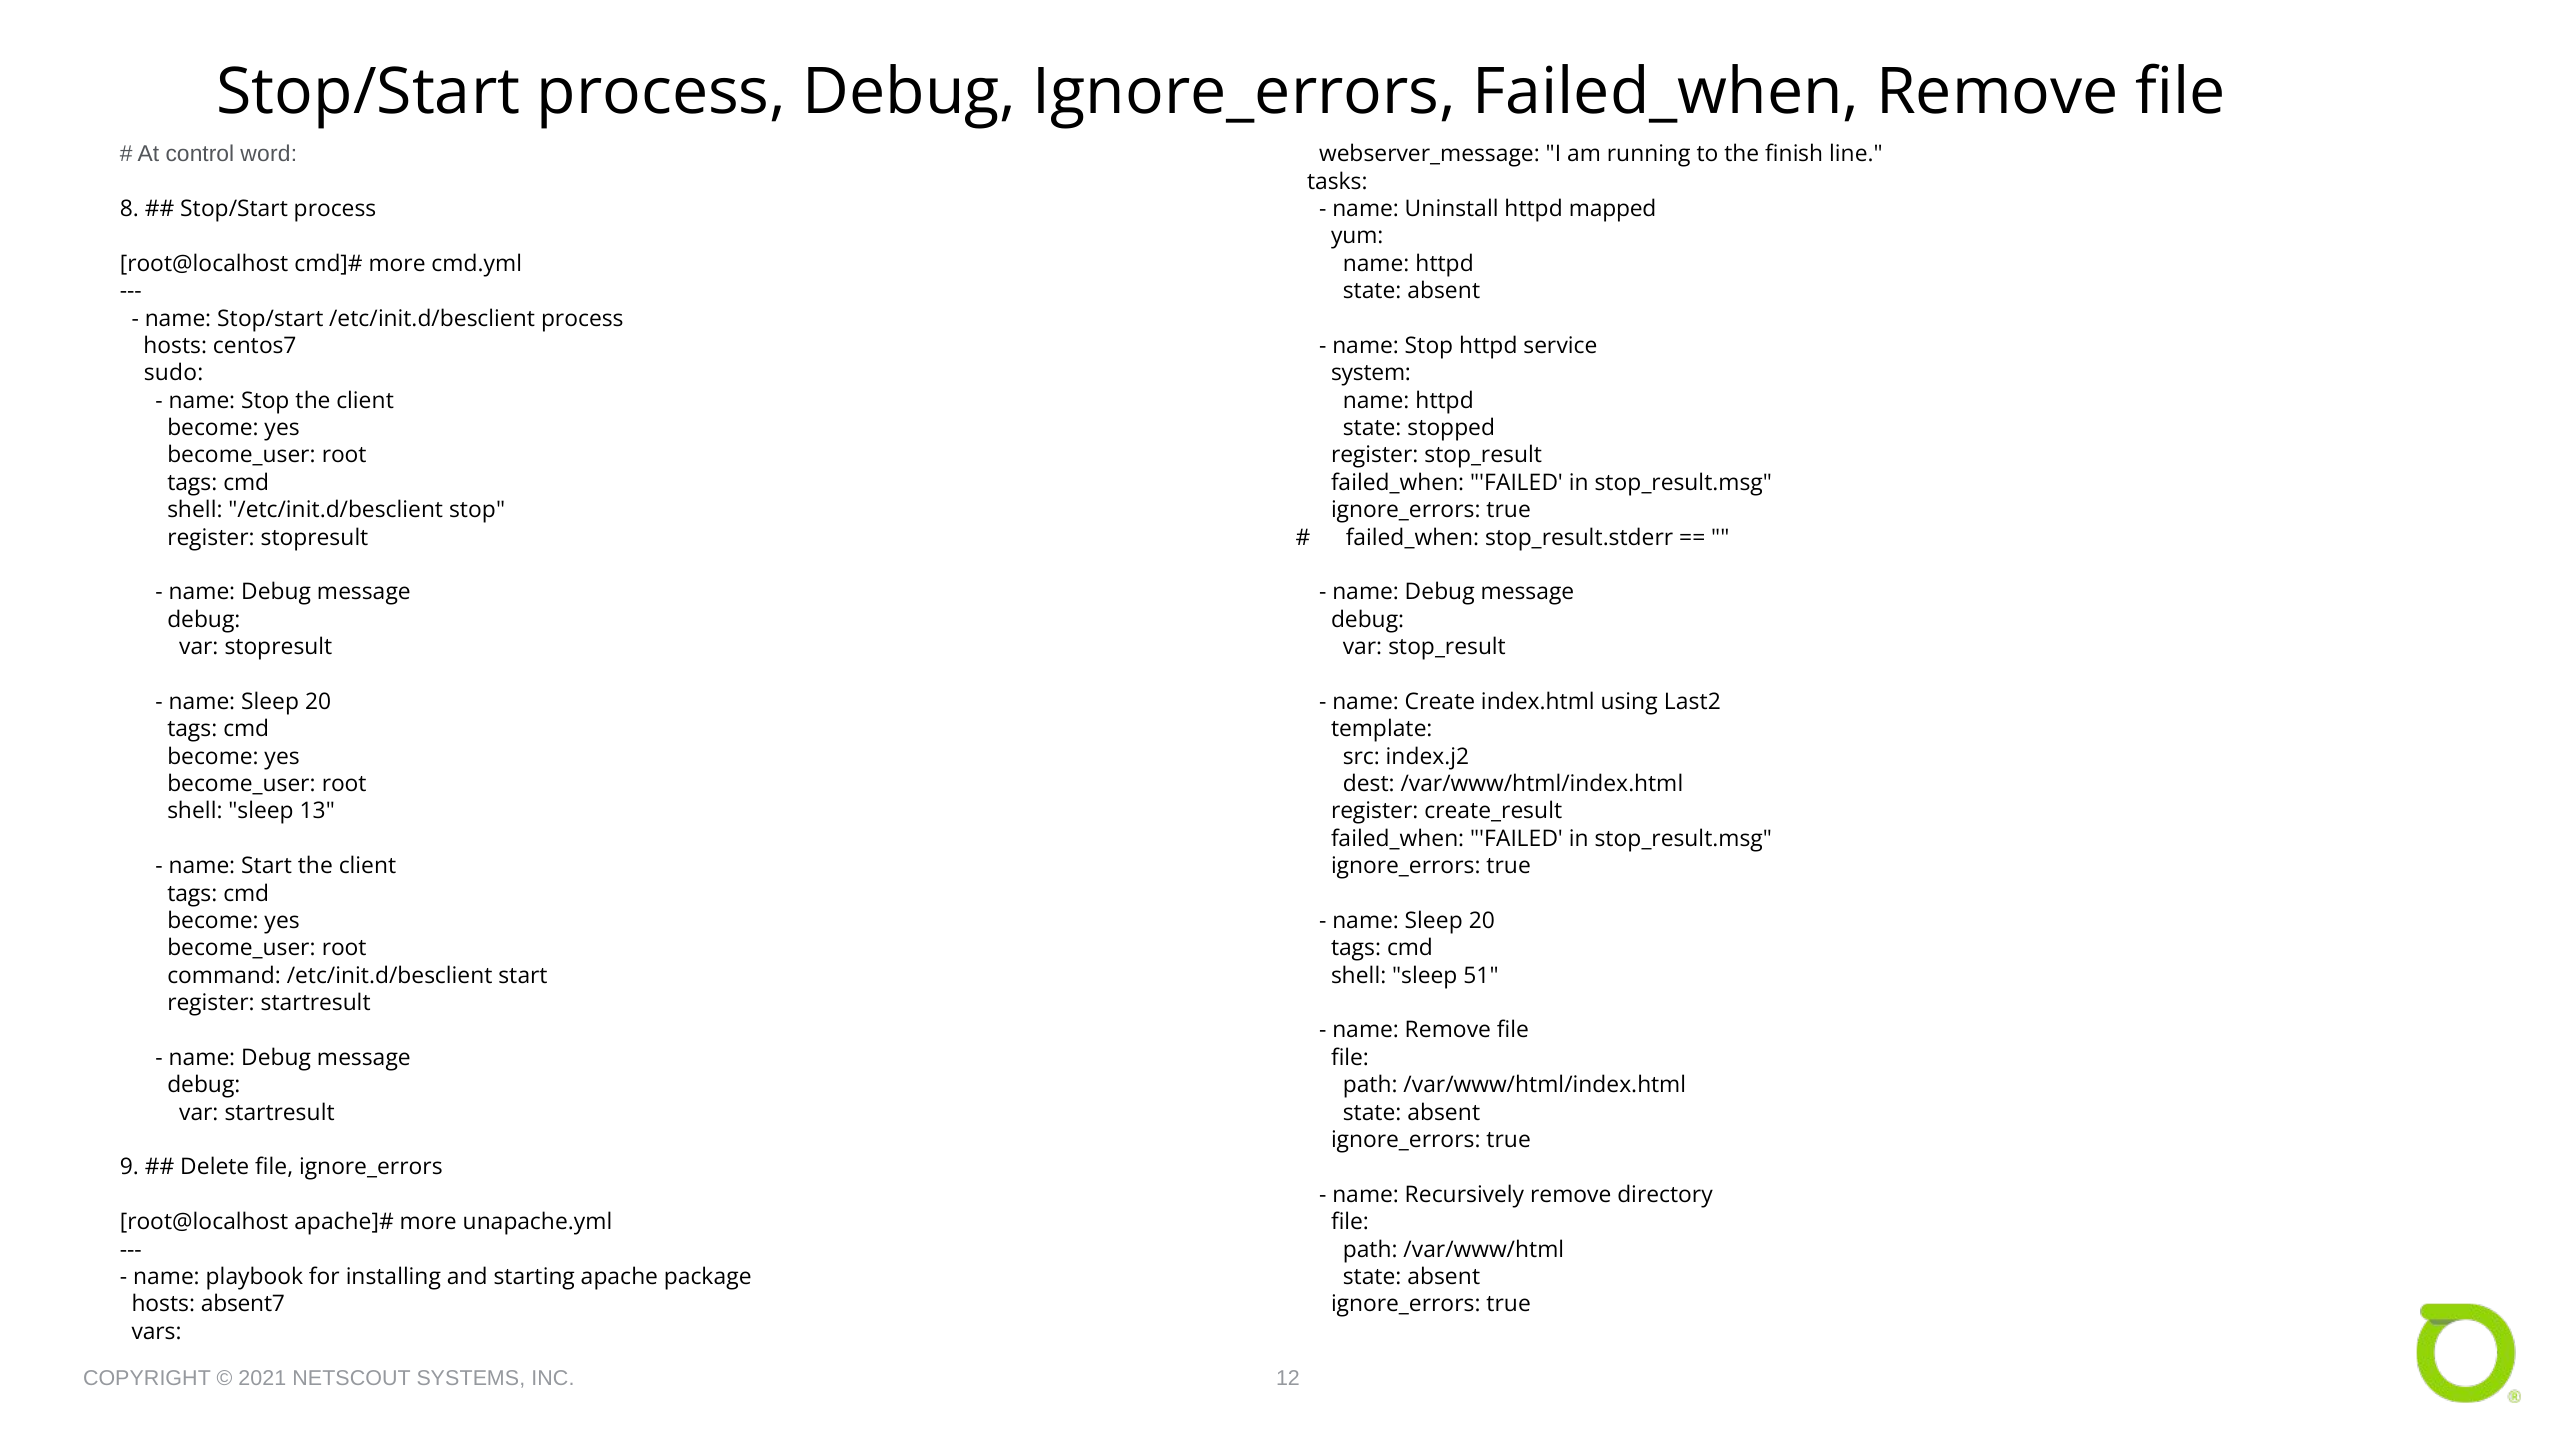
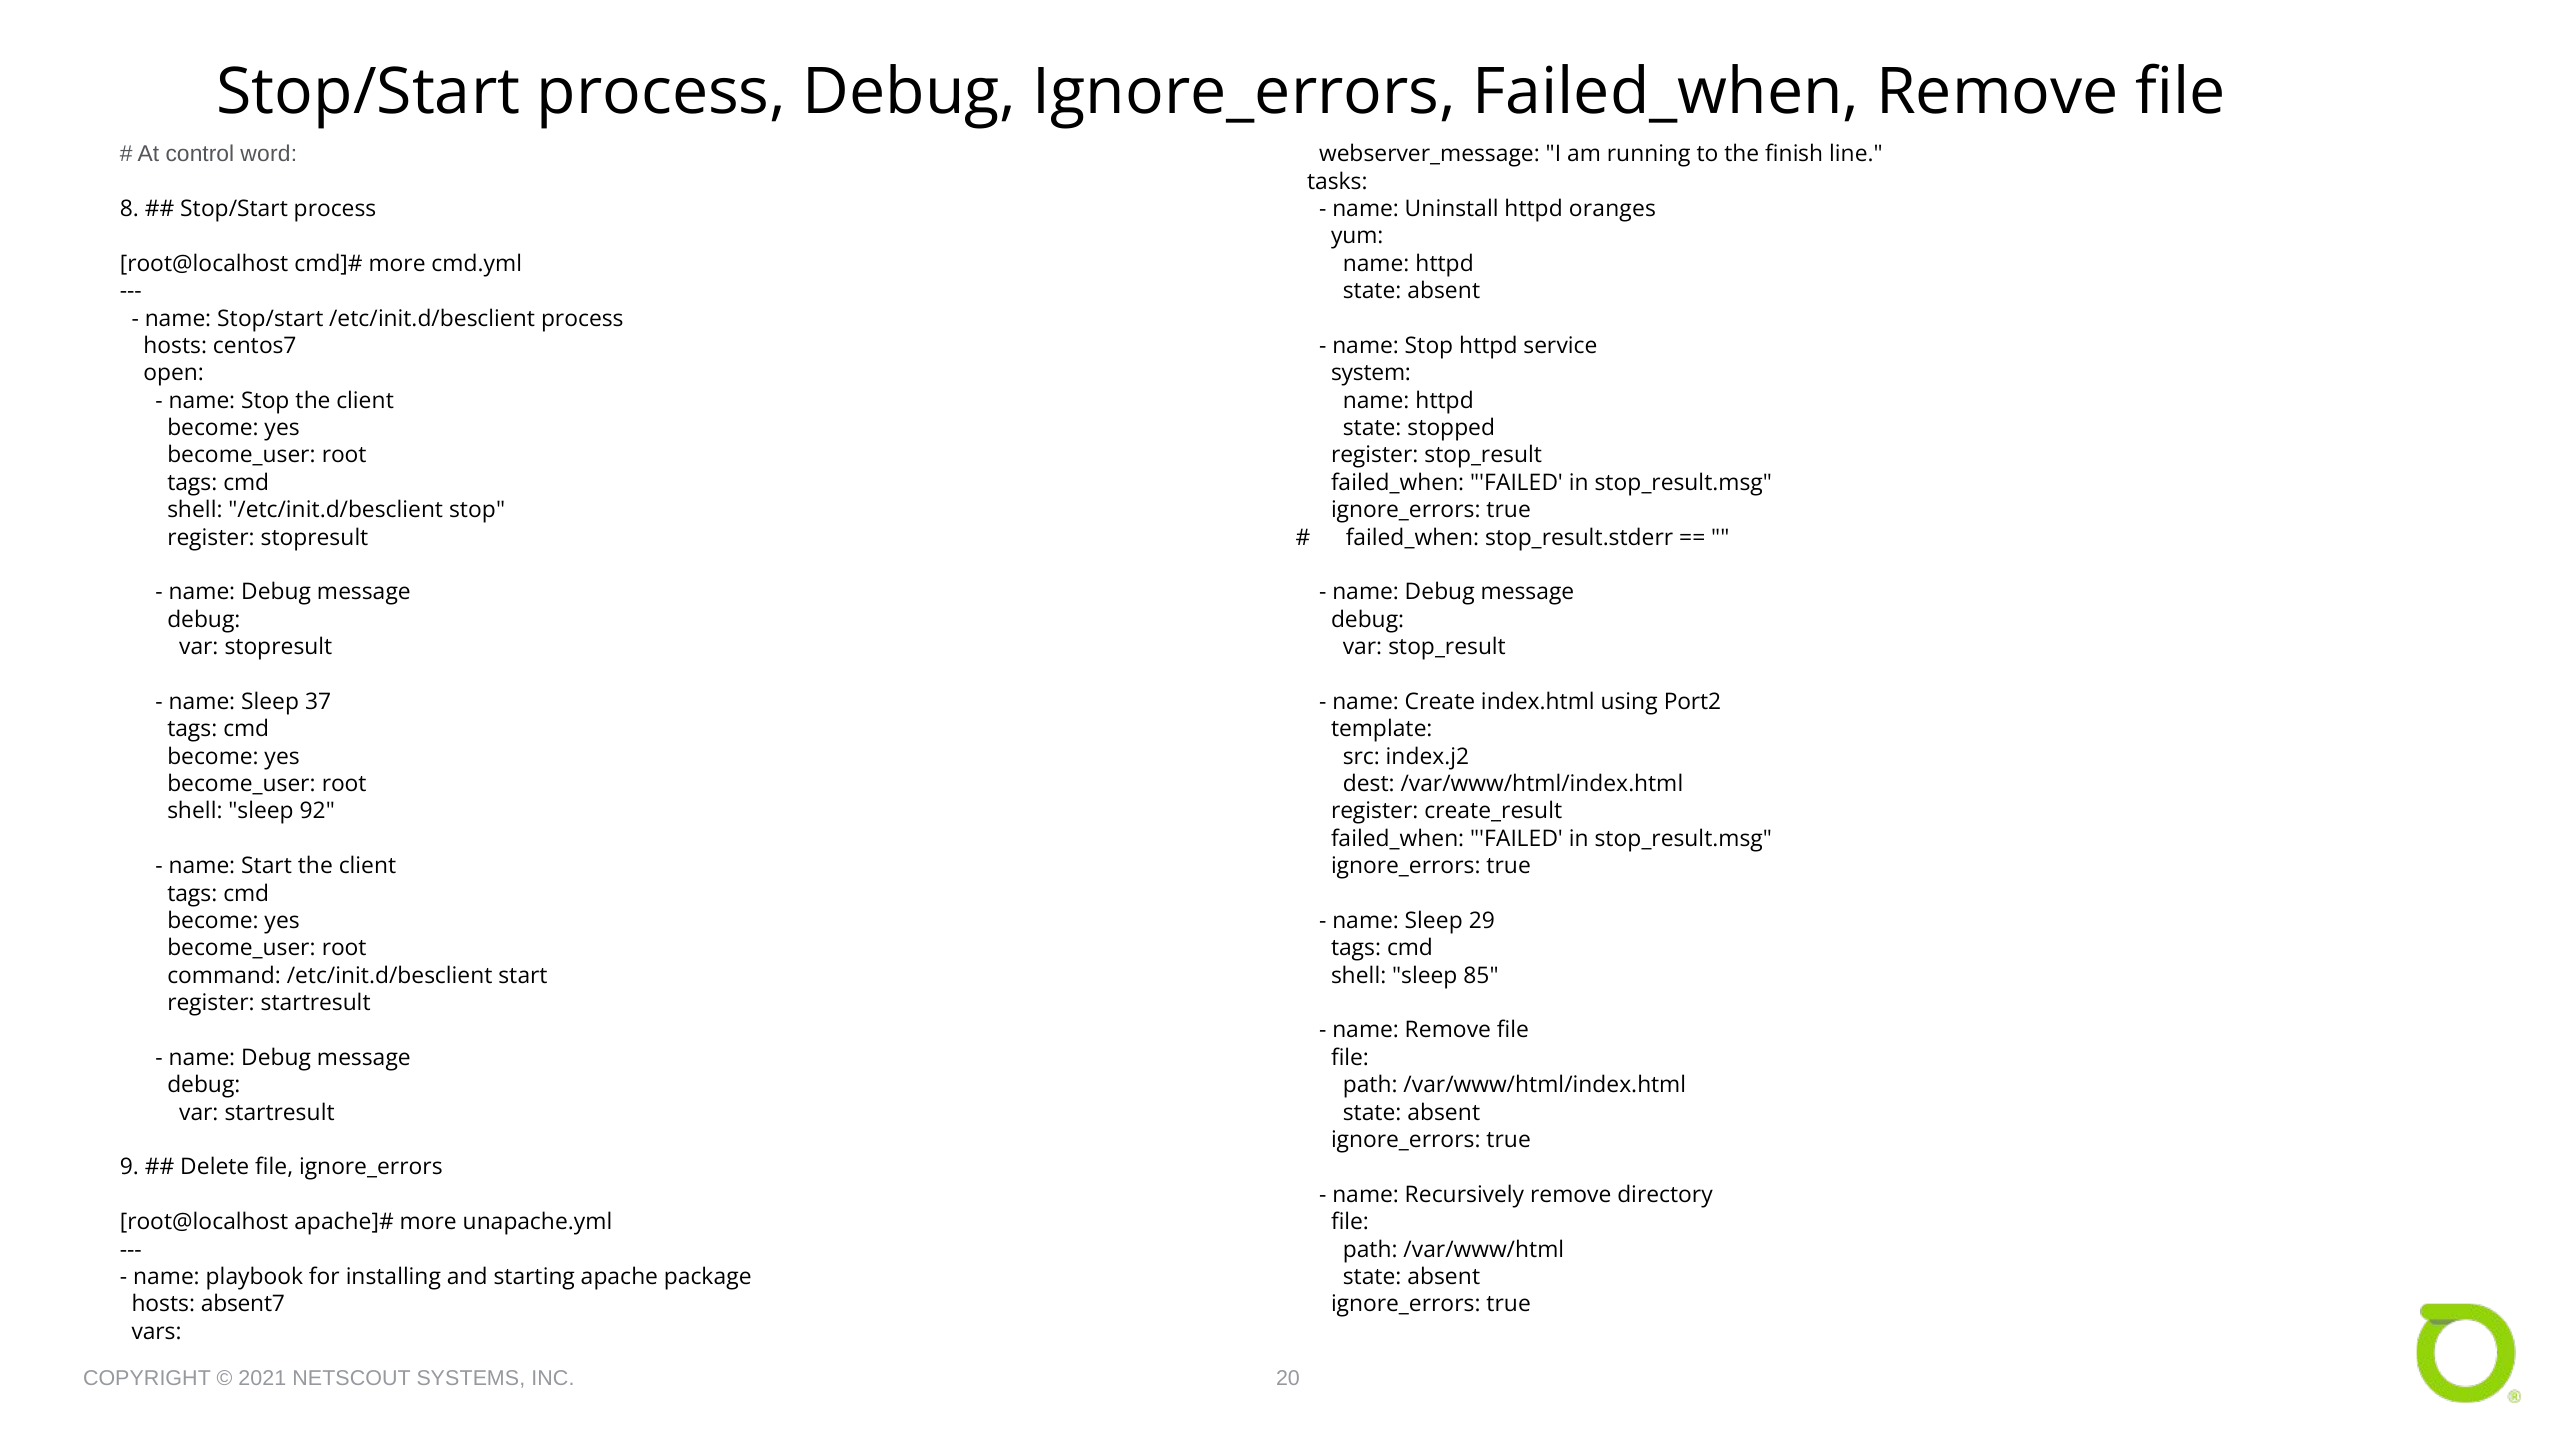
mapped: mapped -> oranges (1612, 209)
sudo: sudo -> open (174, 373)
20: 20 -> 37 (318, 702)
Last2: Last2 -> Port2 (1692, 702)
13: 13 -> 92 (317, 812)
20: 20 -> 29 (1482, 921)
51: 51 -> 85 (1481, 976)
12: 12 -> 20 (1288, 1379)
